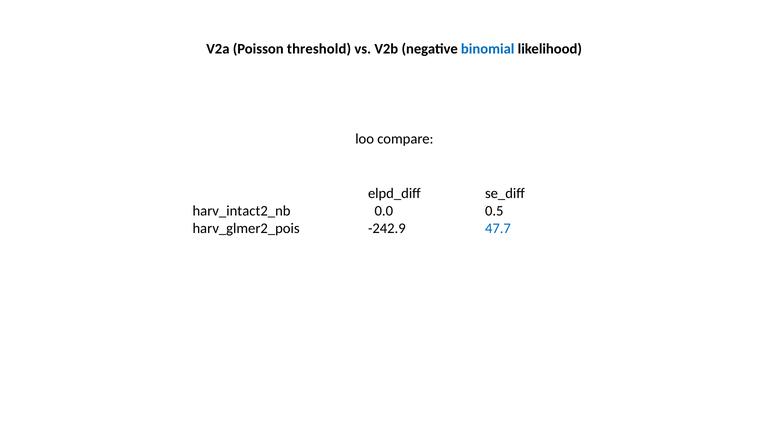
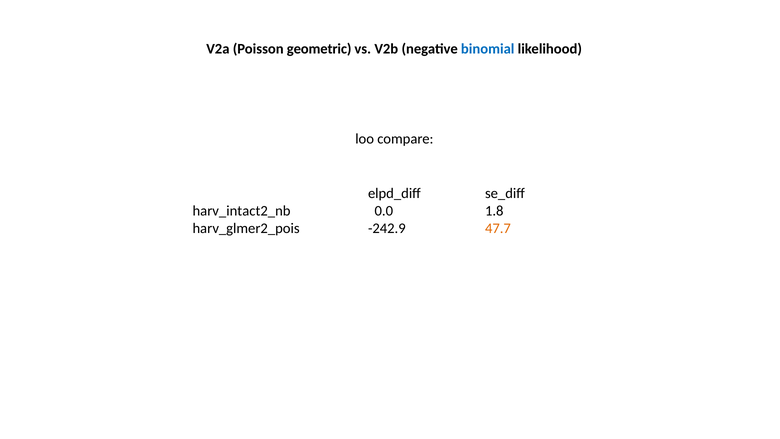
threshold: threshold -> geometric (319, 49)
0.5: 0.5 -> 1.8 (494, 211)
47.7 colour: blue -> orange (498, 228)
